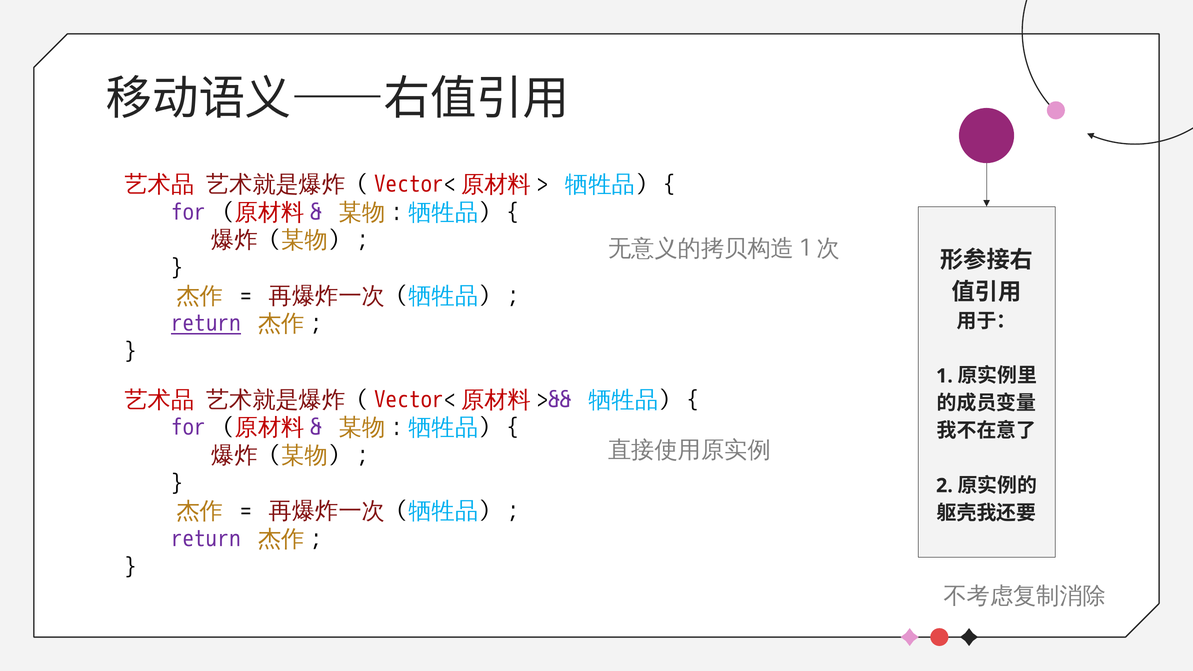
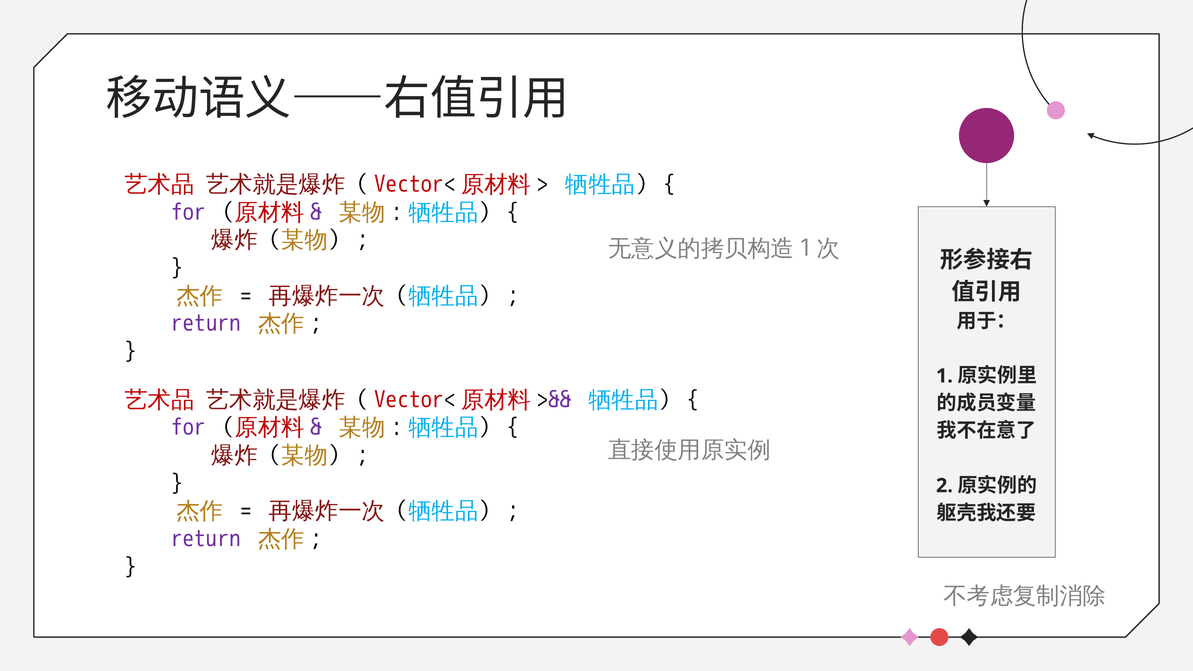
return underline: present -> none (206, 324)
